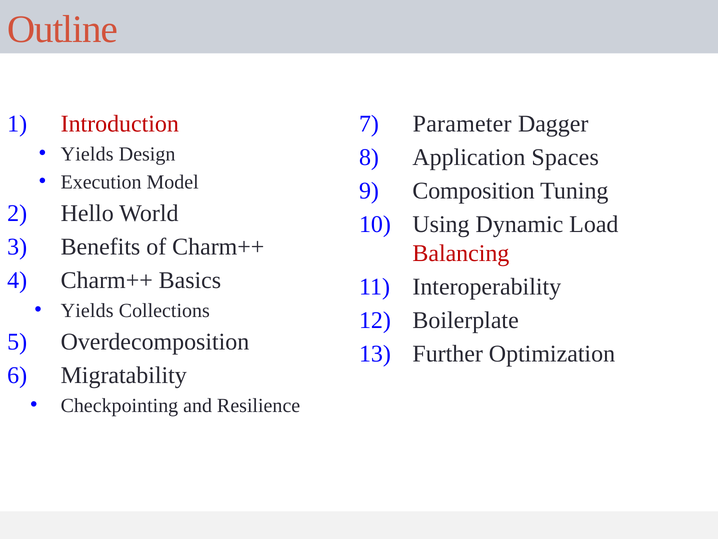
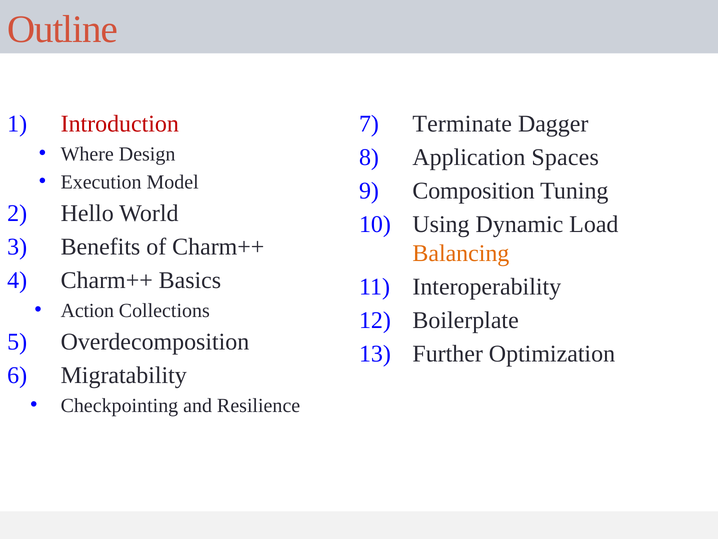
Parameter: Parameter -> Terminate (462, 124)
Yields: Yields -> Where (87, 154)
Balancing colour: red -> orange (461, 253)
Yields: Yields -> Action (87, 310)
